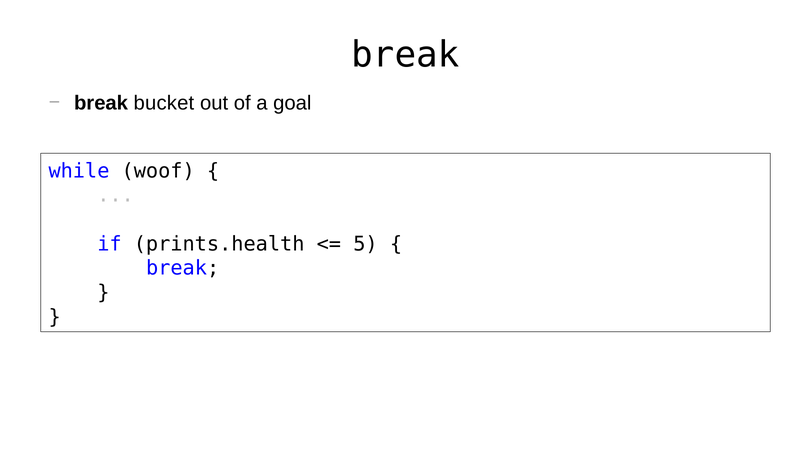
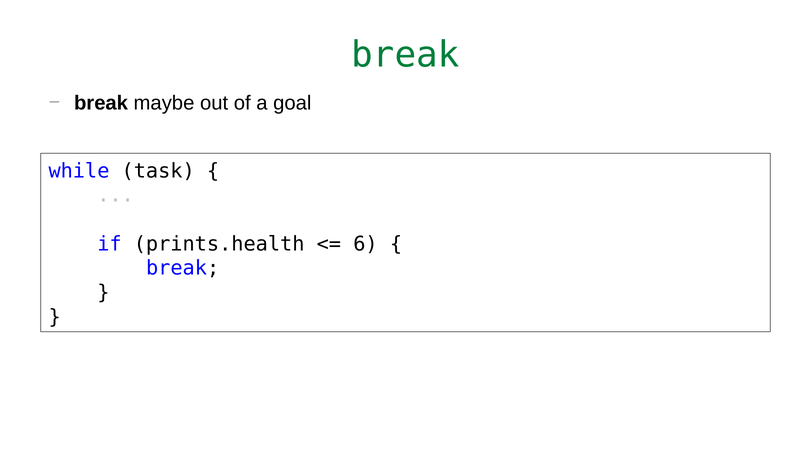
break colour: black -> green (405, 55)
bucket: bucket -> maybe (164, 103)
woof: woof -> task (158, 171)
5: 5 -> 6 (365, 244)
